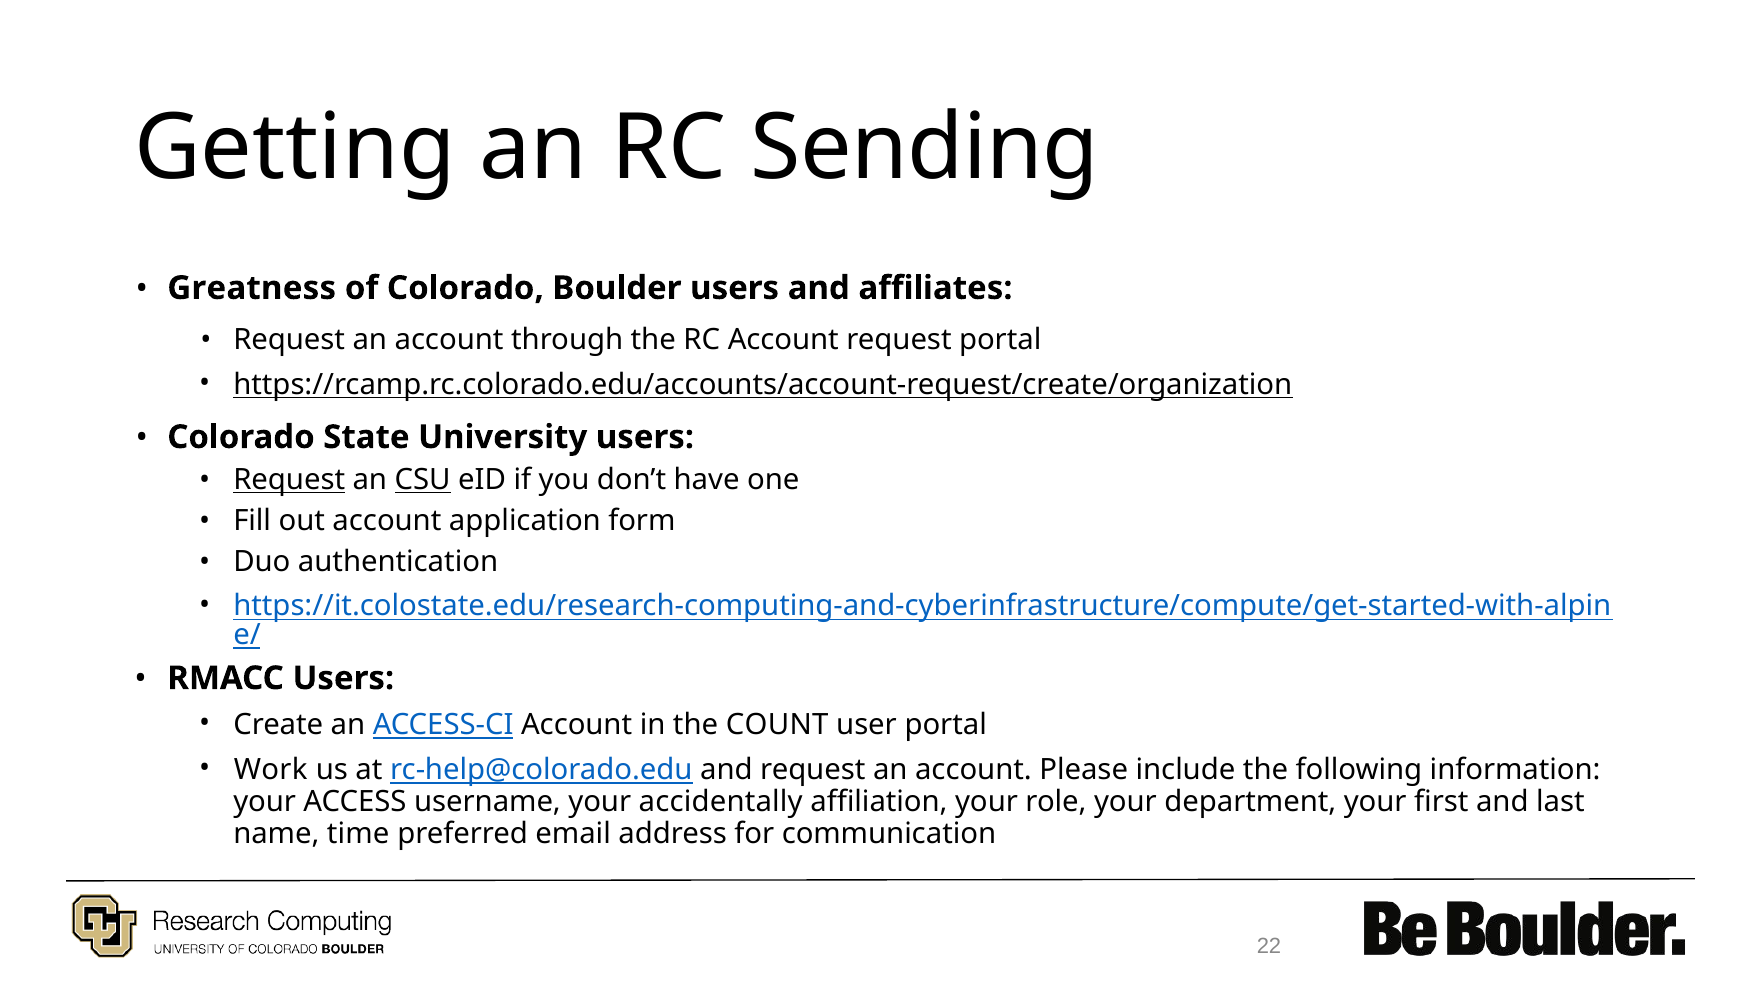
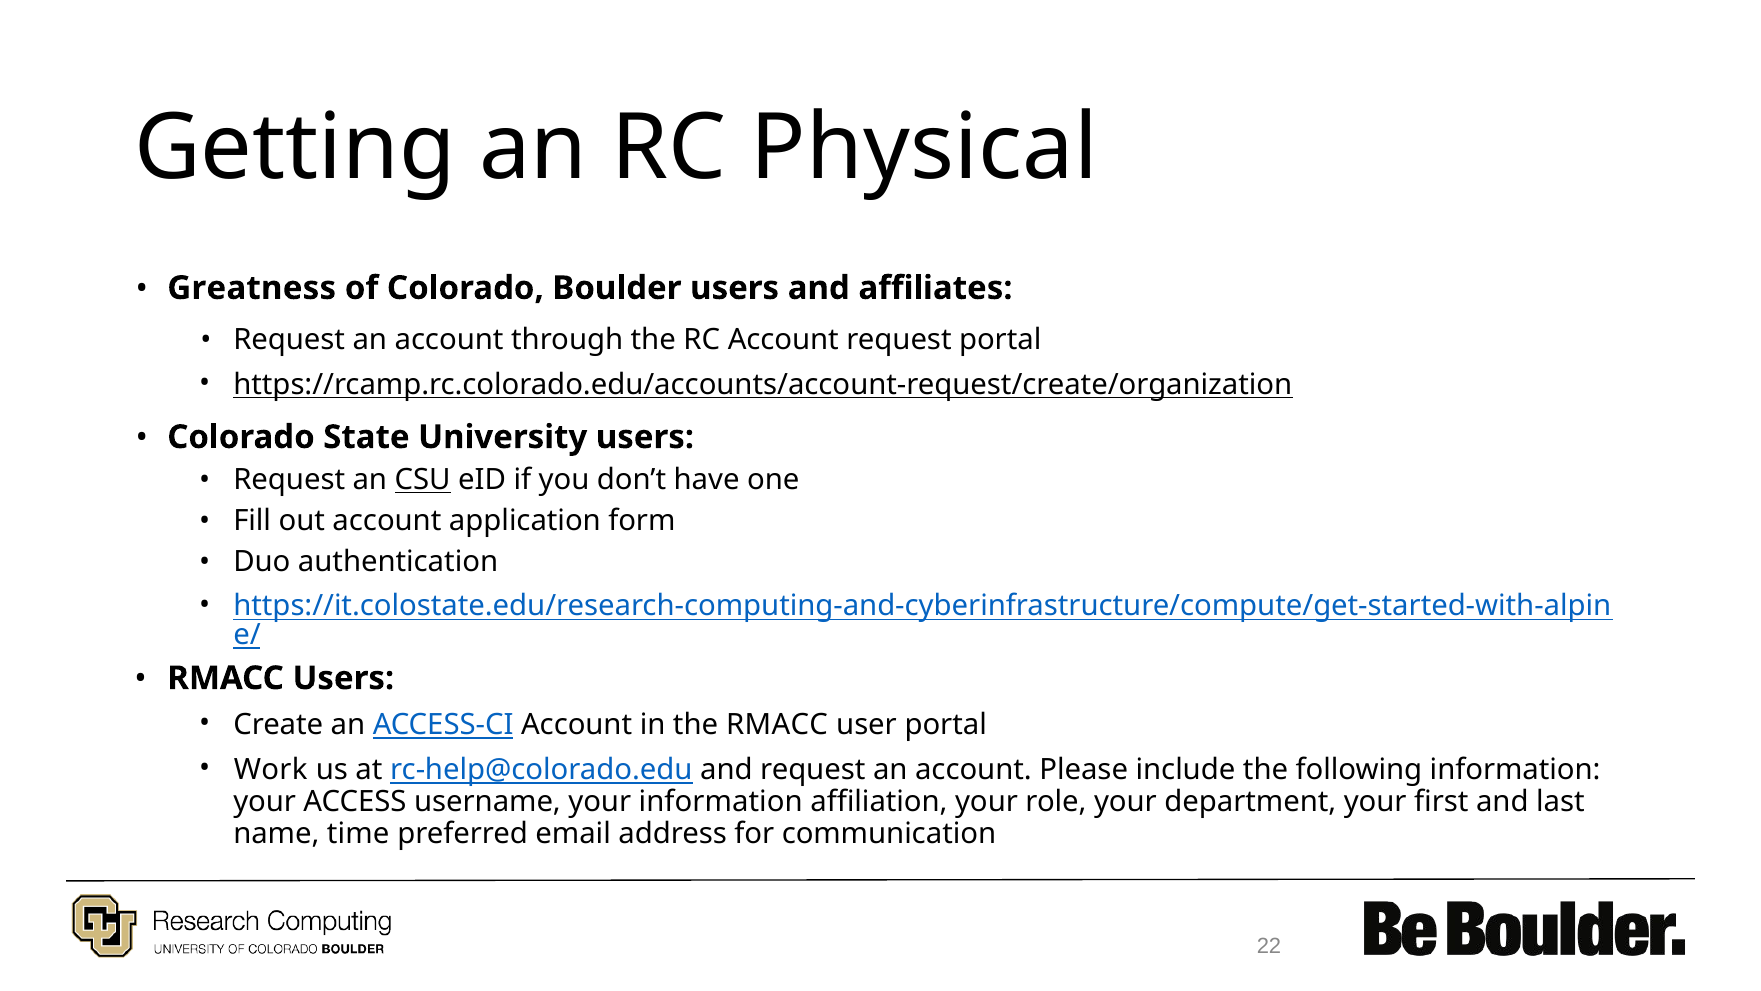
Sending: Sending -> Physical (924, 148)
Request underline: present -> none (289, 480)
the COUNT: COUNT -> RMACC (777, 724)
your accidentally: accidentally -> information (721, 802)
